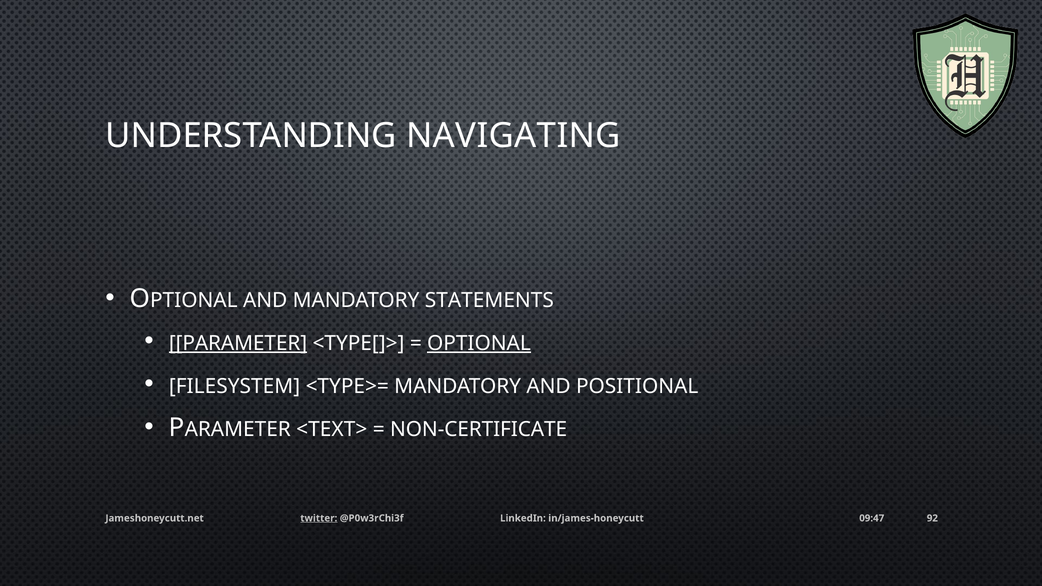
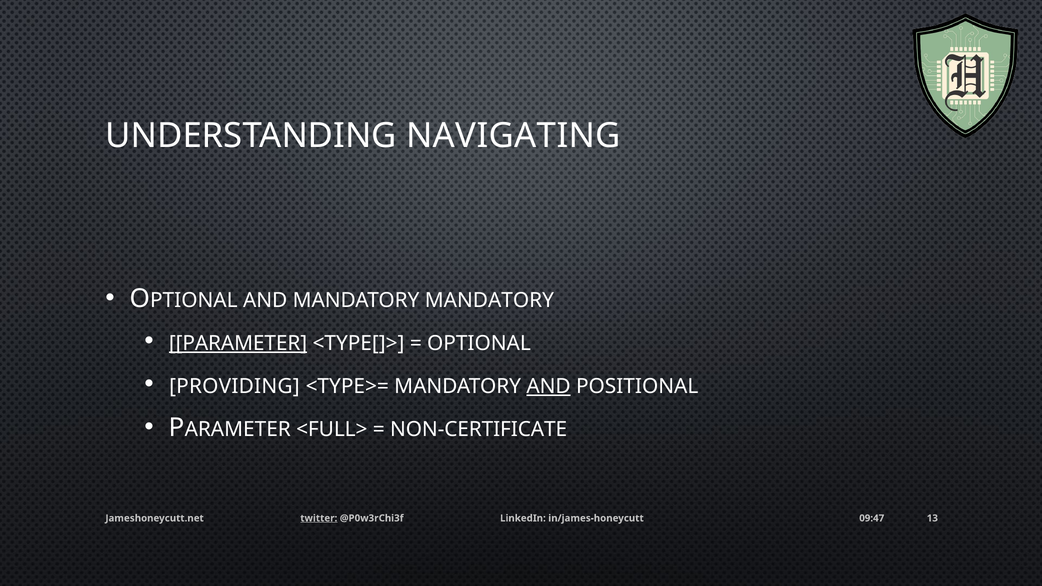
MANDATORY STATEMENTS: STATEMENTS -> MANDATORY (489, 300)
OPTIONAL underline: present -> none (479, 343)
FILESYSTEM: FILESYSTEM -> PROVIDING (234, 386)
AND underline: none -> present (549, 386)
<TEXT>: <TEXT> -> <FULL> (332, 429)
92: 92 -> 13 (932, 518)
